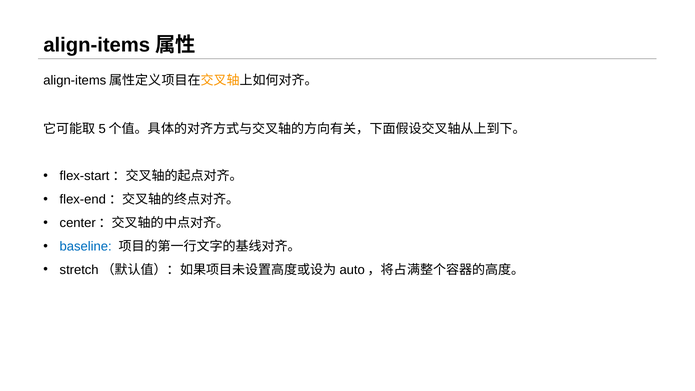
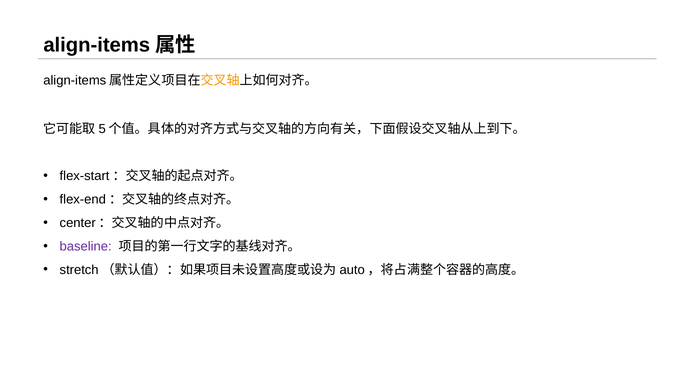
baseline colour: blue -> purple (86, 246)
